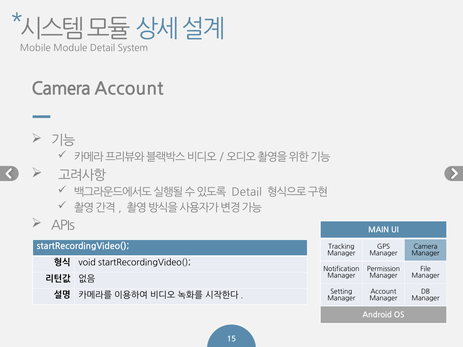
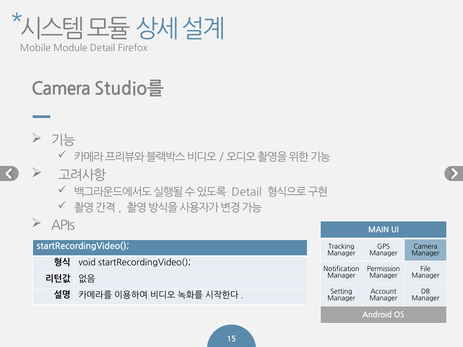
System: System -> Firefox (133, 48)
Camera Account: Account -> Studio를 (129, 89)
